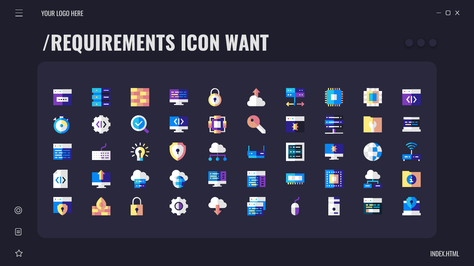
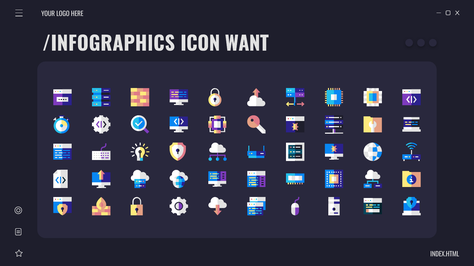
/REQUIREMENTS: /REQUIREMENTS -> /INFOGRAPHICS (109, 44)
